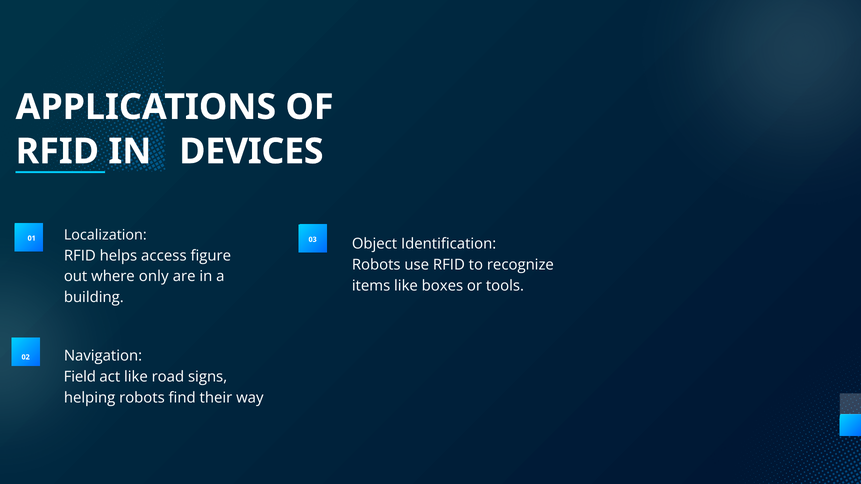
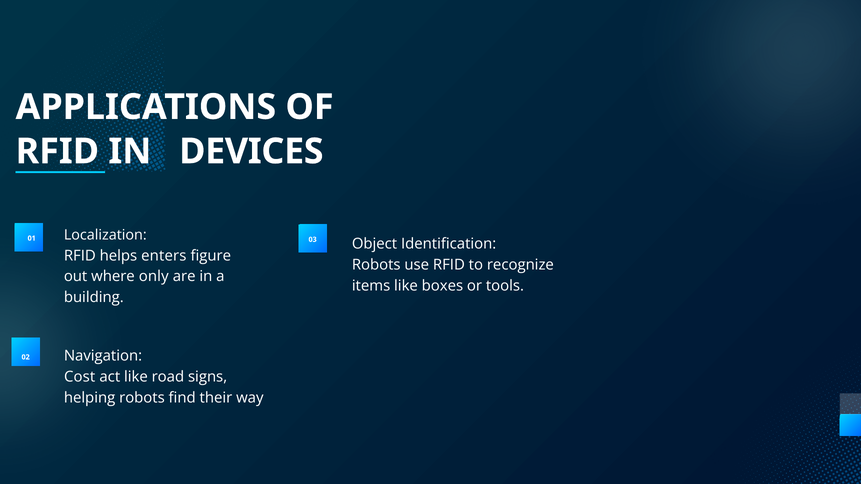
access: access -> enters (164, 256)
Field: Field -> Cost (80, 377)
